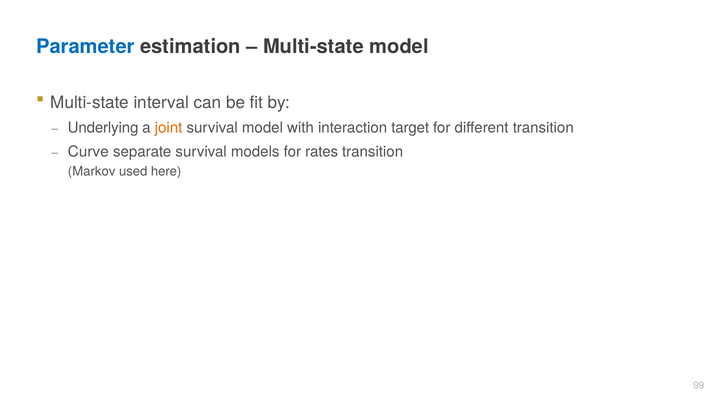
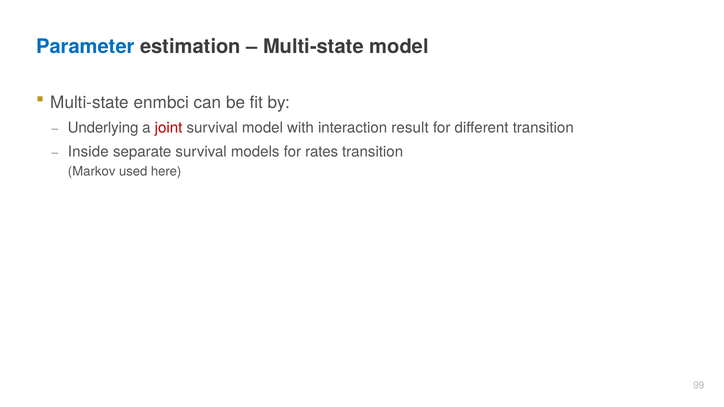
interval: interval -> enmbci (161, 103)
joint colour: orange -> red (169, 128)
target: target -> result (410, 128)
Curve: Curve -> Inside (88, 152)
